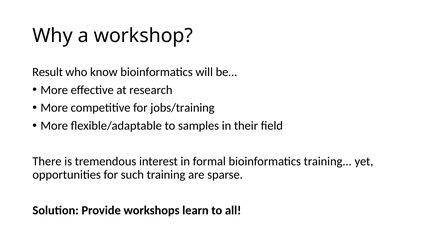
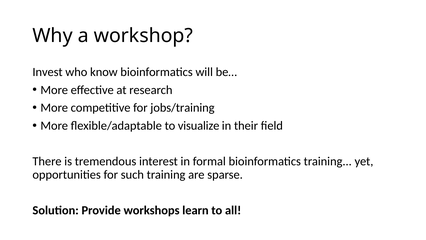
Result: Result -> Invest (48, 72)
samples: samples -> visualize (199, 126)
